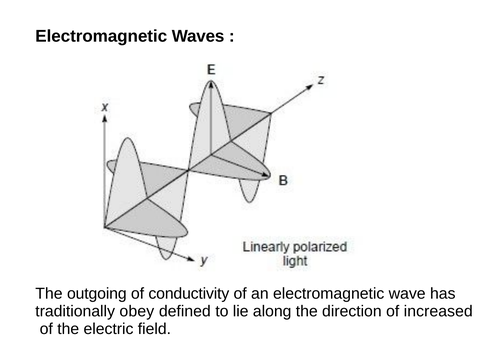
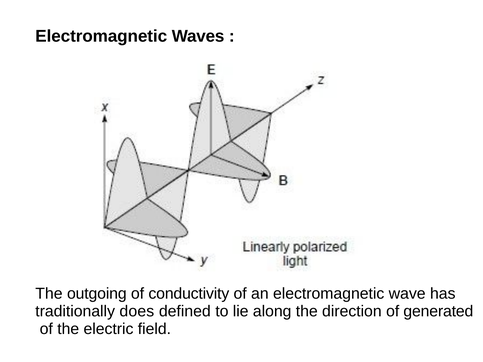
obey: obey -> does (137, 311)
increased: increased -> generated (438, 311)
